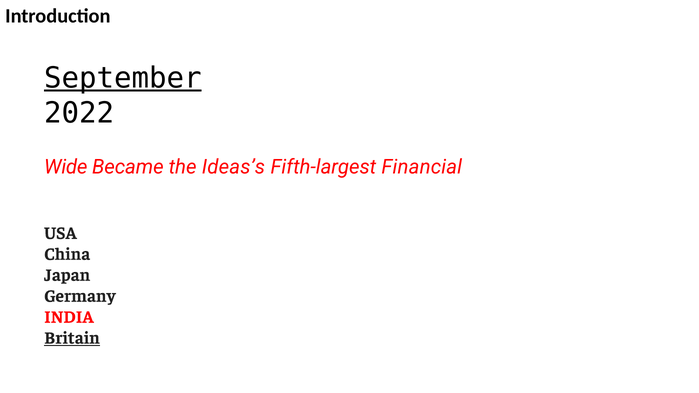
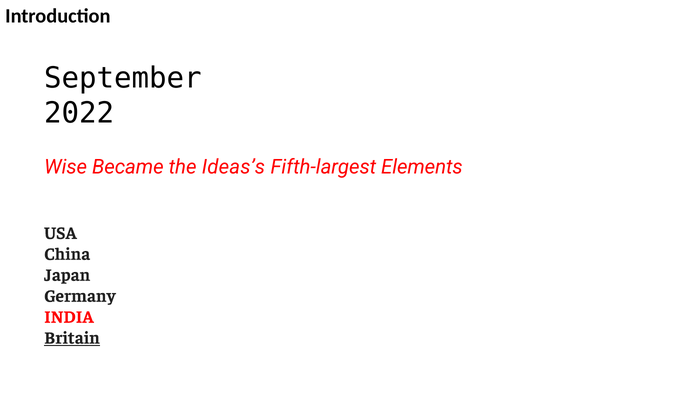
September underline: present -> none (123, 78)
Wide: Wide -> Wise (66, 167)
Financial: Financial -> Elements (422, 167)
